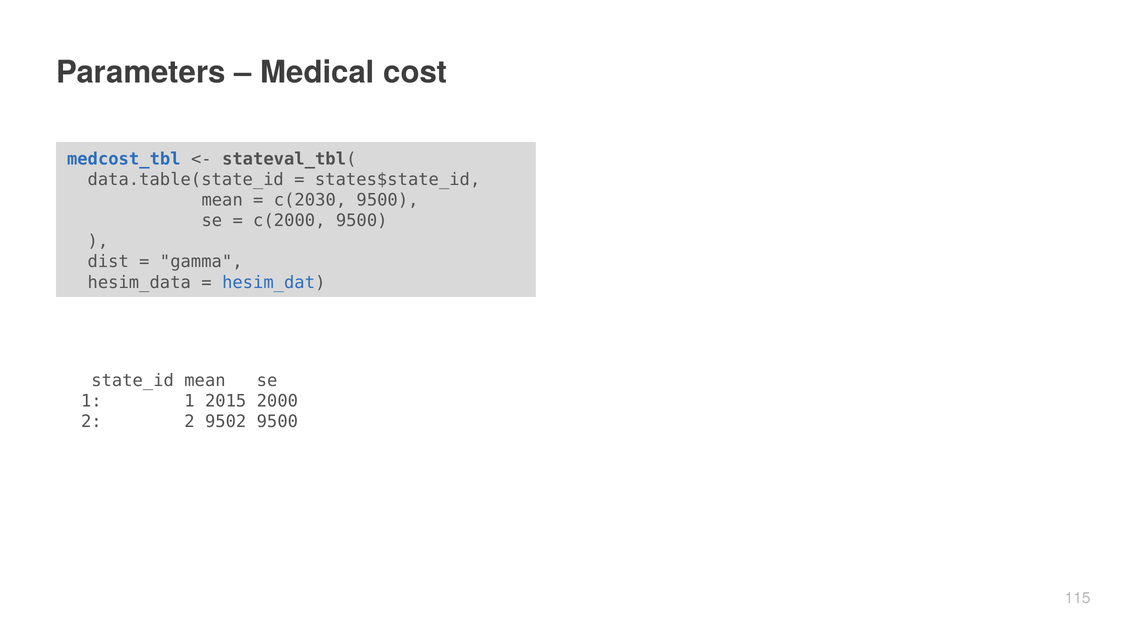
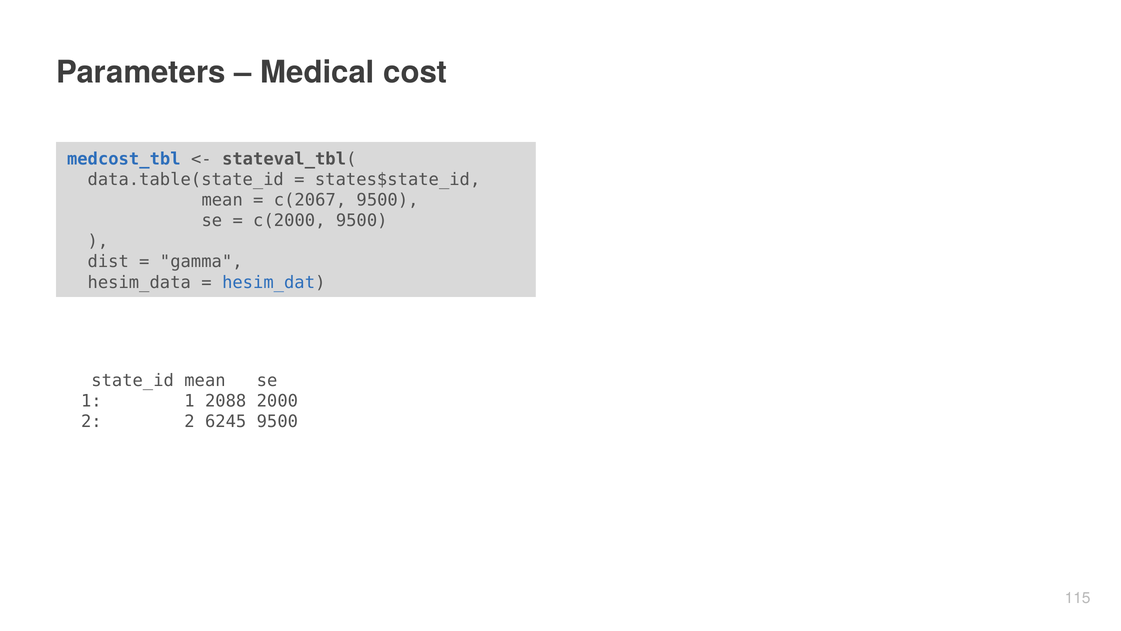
c(2030: c(2030 -> c(2067 (310, 200)
2015: 2015 -> 2088 (226, 401)
9502: 9502 -> 6245 (226, 421)
